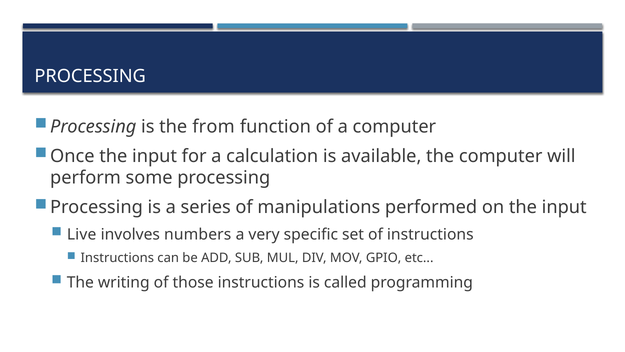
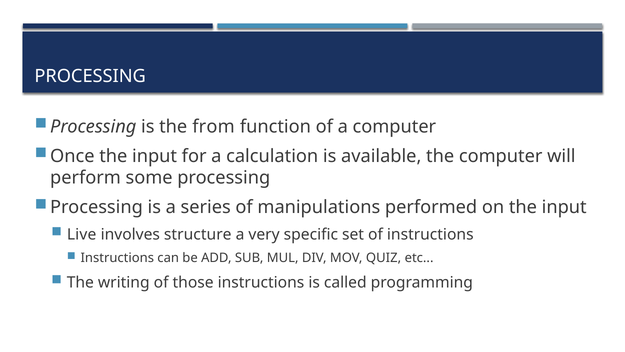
numbers: numbers -> structure (198, 234)
GPIO: GPIO -> QUIZ (384, 258)
